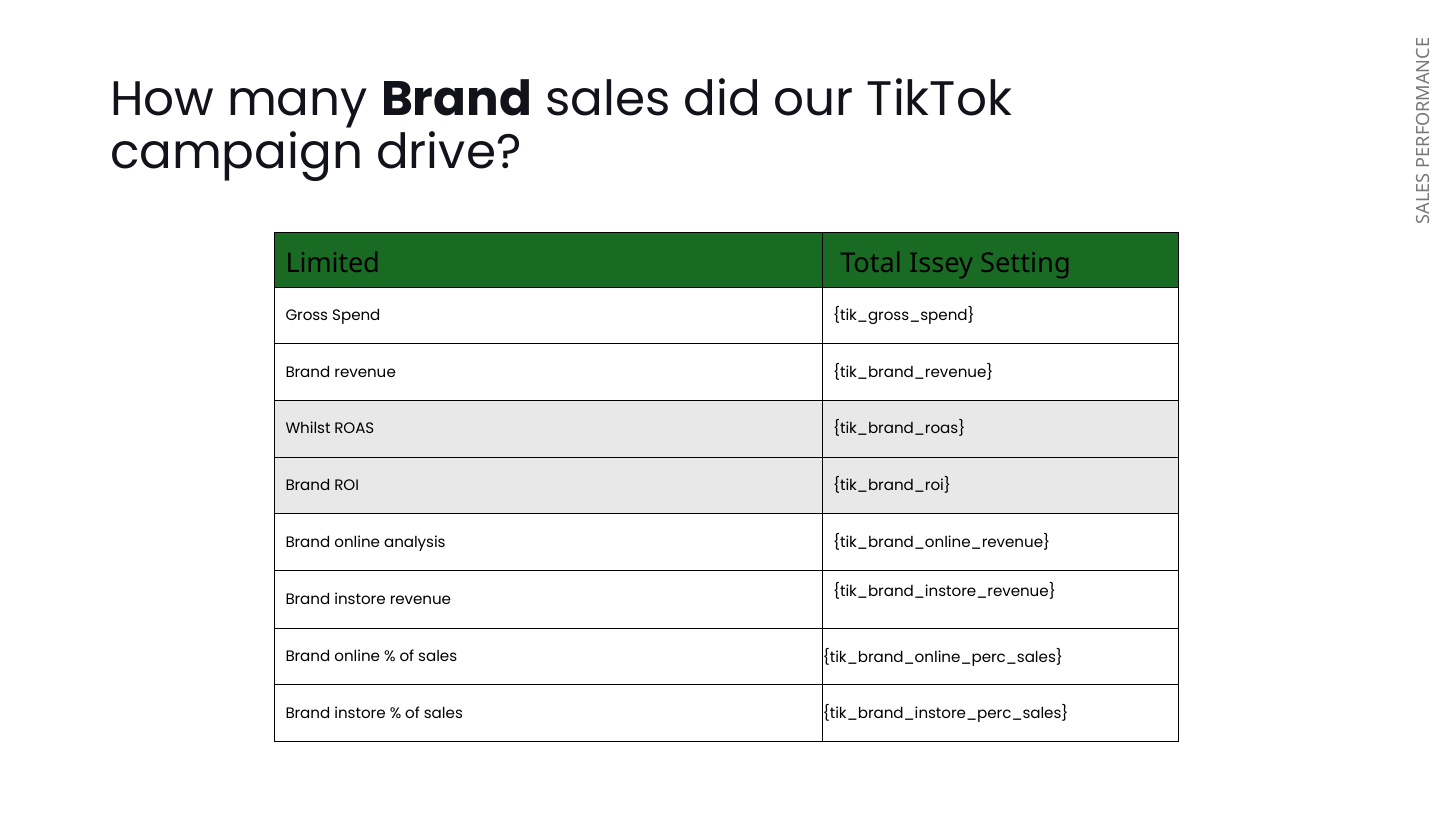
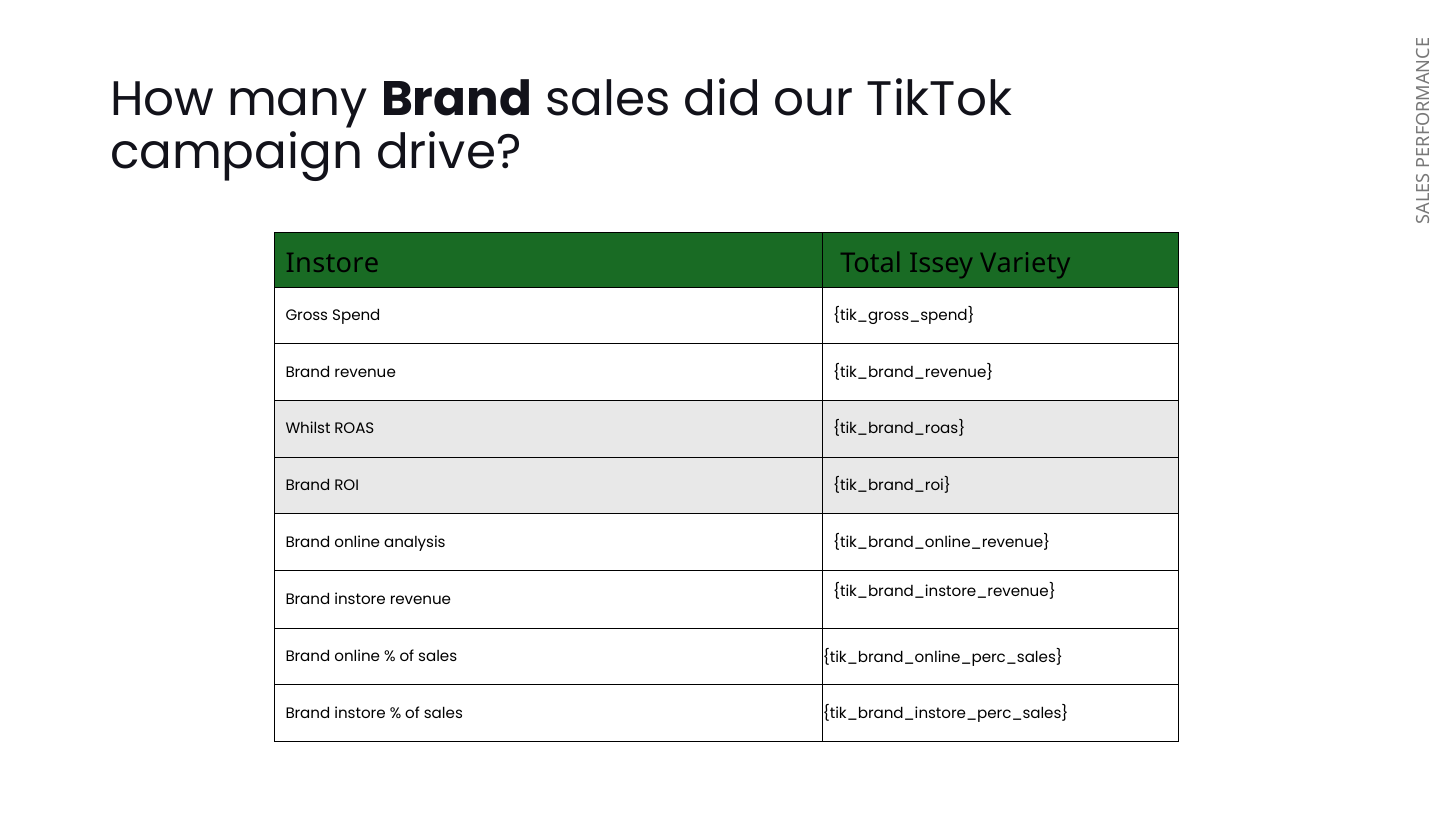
Limited: Limited -> Instore (332, 264)
Setting: Setting -> Variety (1025, 264)
